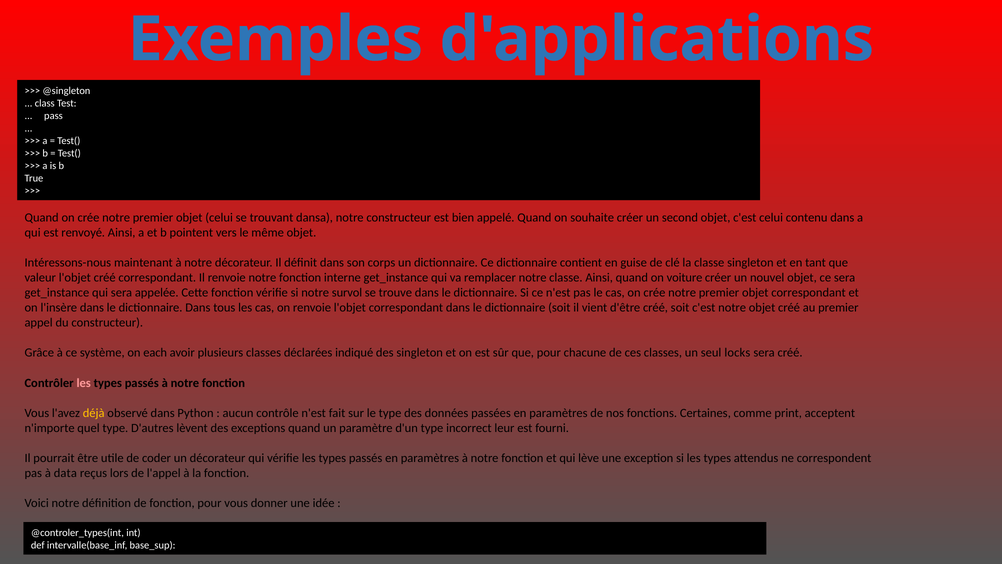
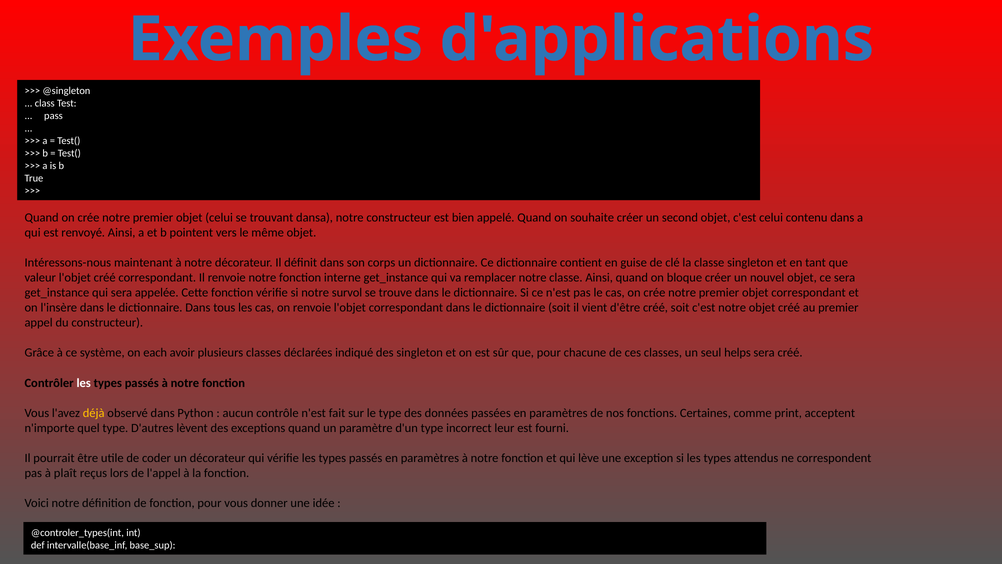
voiture: voiture -> bloque (684, 277)
locks: locks -> helps (737, 353)
les colour: pink -> white (84, 383)
data: data -> plaît (65, 473)
